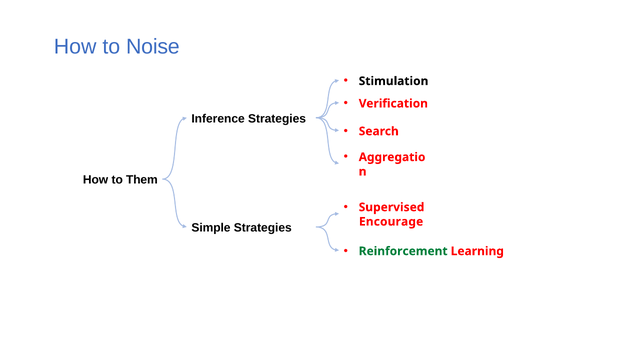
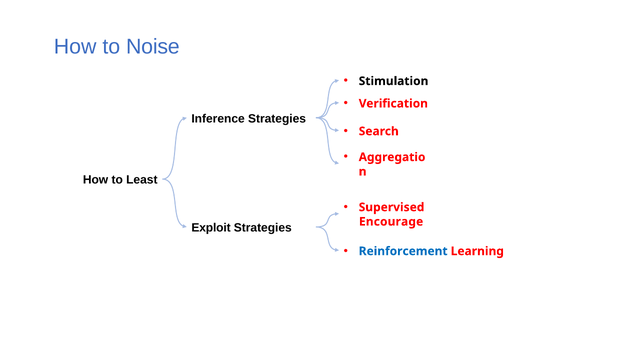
Them: Them -> Least (142, 180)
Simple: Simple -> Exploit (211, 228)
Reinforcement colour: green -> blue (403, 251)
